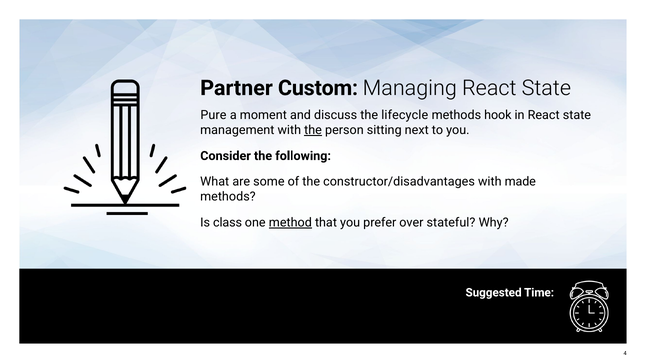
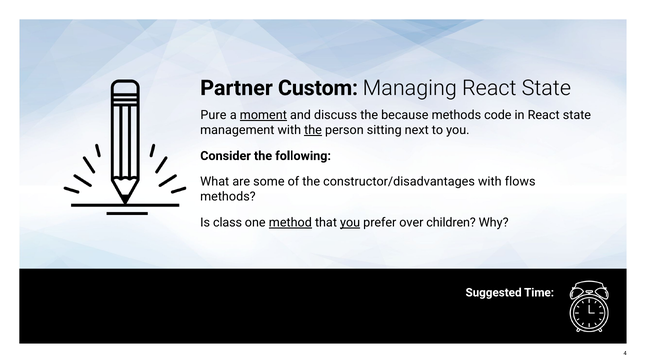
moment underline: none -> present (263, 115)
lifecycle: lifecycle -> because (405, 115)
hook: hook -> code (498, 115)
made: made -> flows (520, 182)
you underline: none -> present (350, 223)
stateful: stateful -> children (451, 223)
